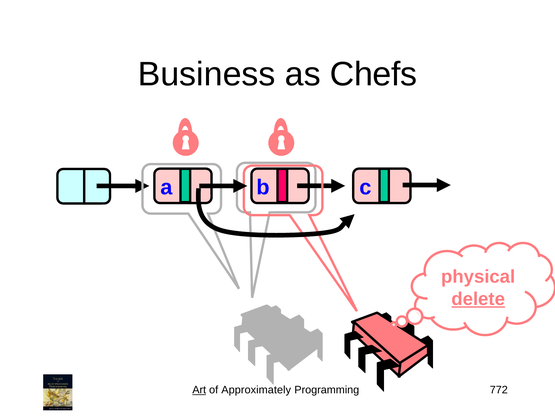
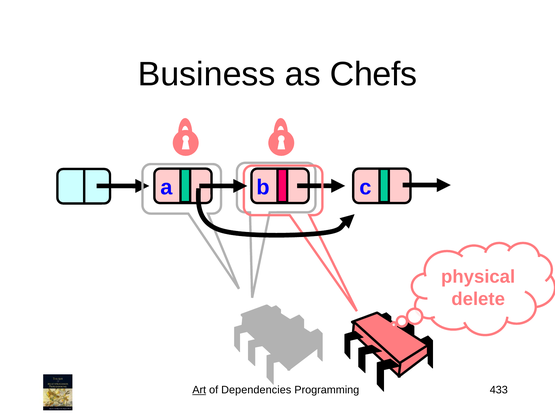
delete underline: present -> none (478, 298)
Approximately: Approximately -> Dependencies (256, 389)
772: 772 -> 433 (499, 389)
